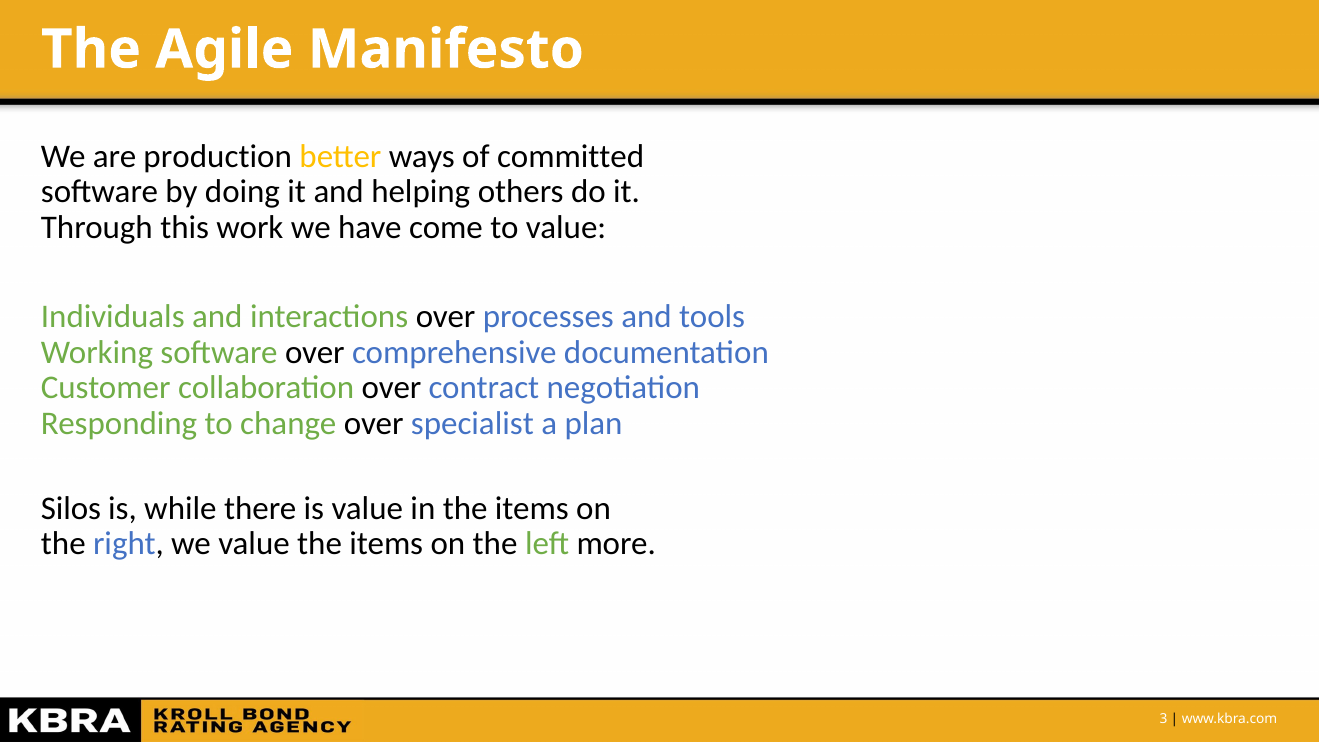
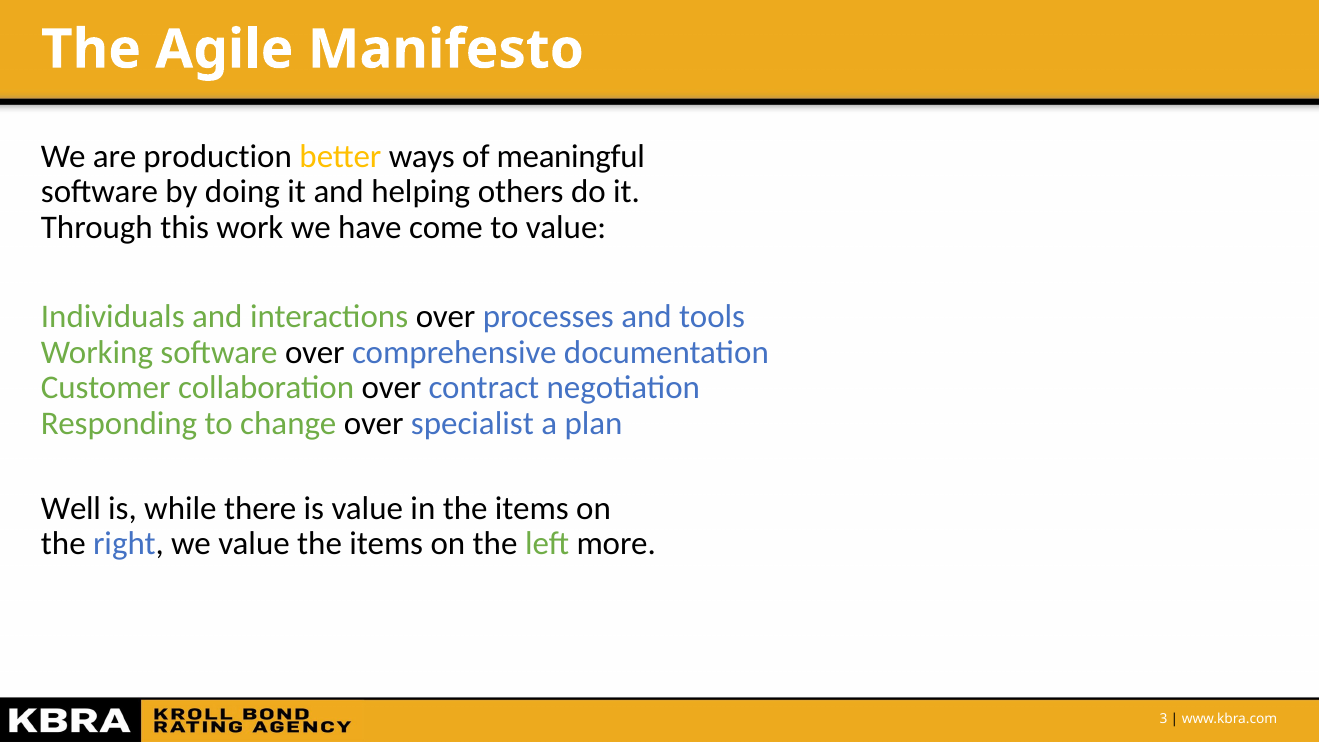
committed: committed -> meaningful (571, 156)
Silos: Silos -> Well (71, 508)
